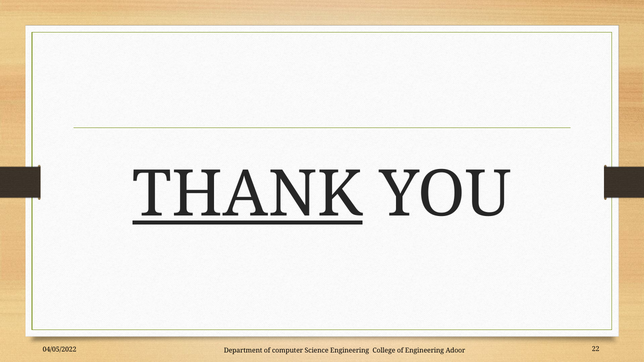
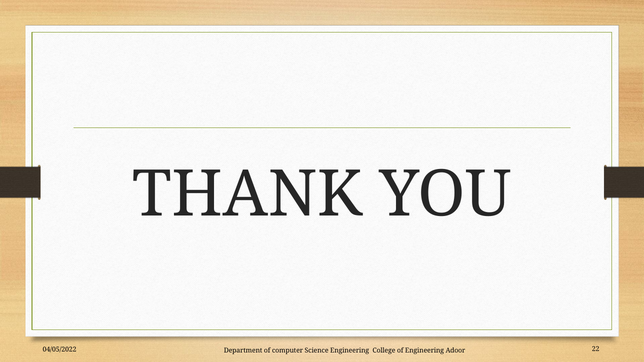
THANK underline: present -> none (247, 195)
